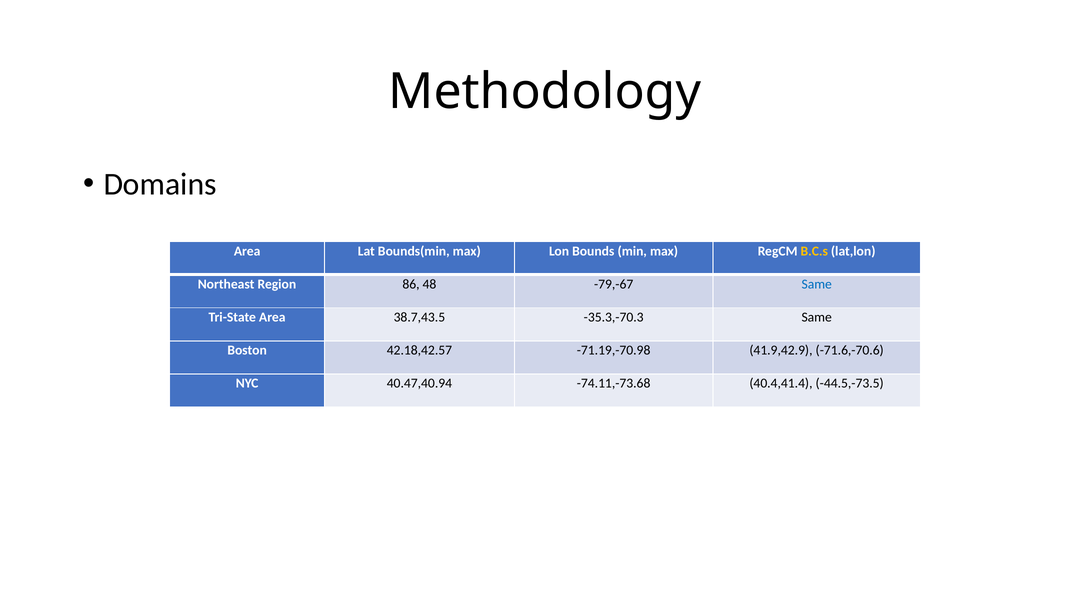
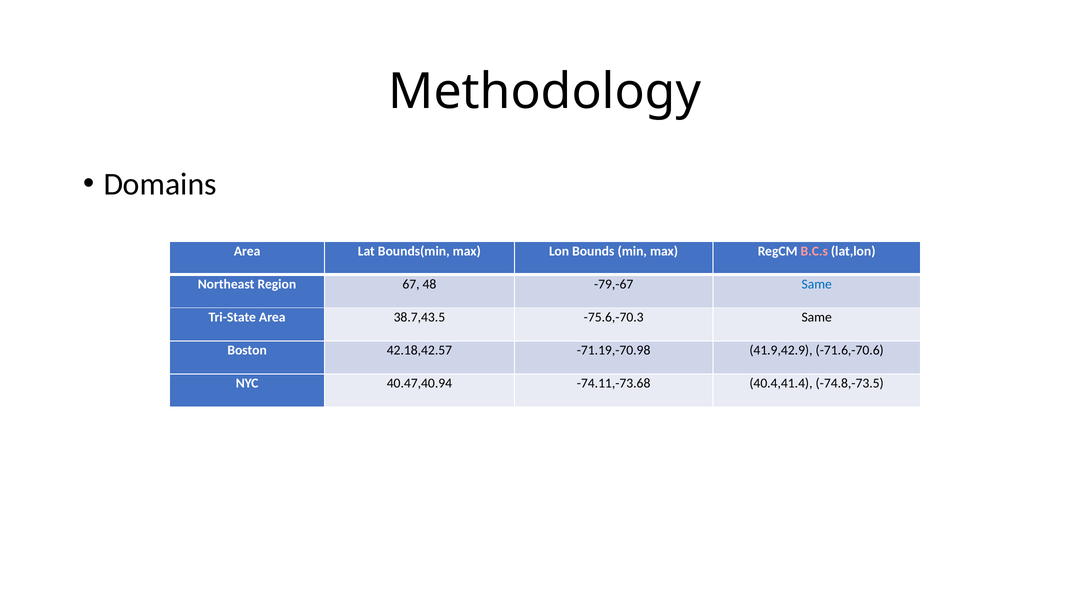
B.C.s colour: yellow -> pink (814, 251)
86: 86 -> 67 (411, 284)
-35.3,-70.3: -35.3,-70.3 -> -75.6,-70.3 (614, 317)
-44.5,-73.5: -44.5,-73.5 -> -74.8,-73.5 (850, 384)
